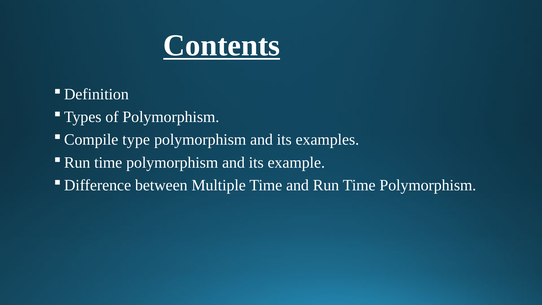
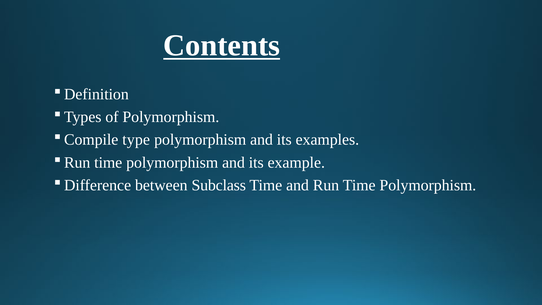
Multiple: Multiple -> Subclass (219, 185)
